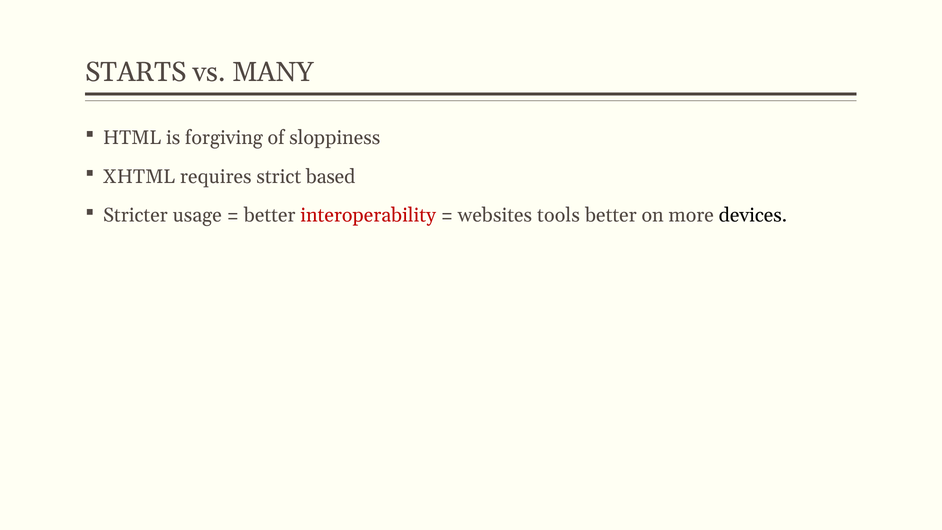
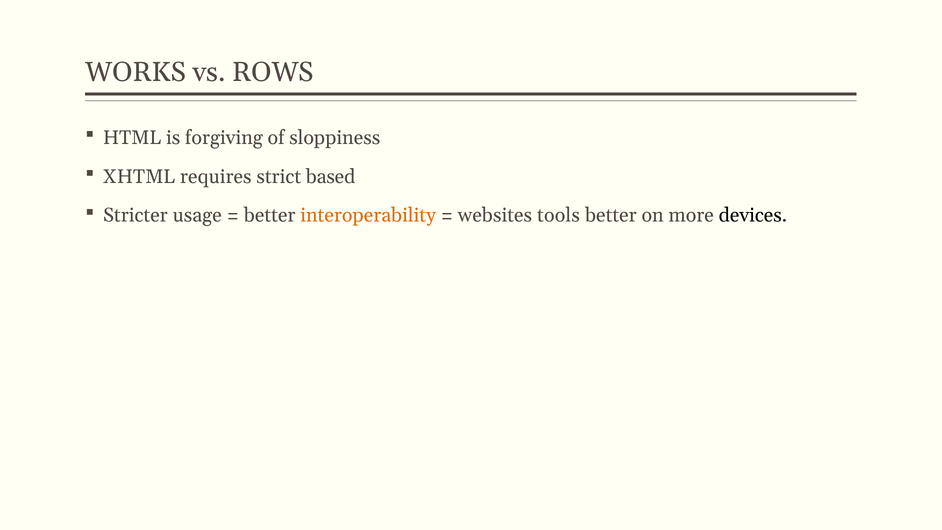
STARTS: STARTS -> WORKS (136, 72)
MANY: MANY -> ROWS (273, 72)
interoperability colour: red -> orange (368, 215)
